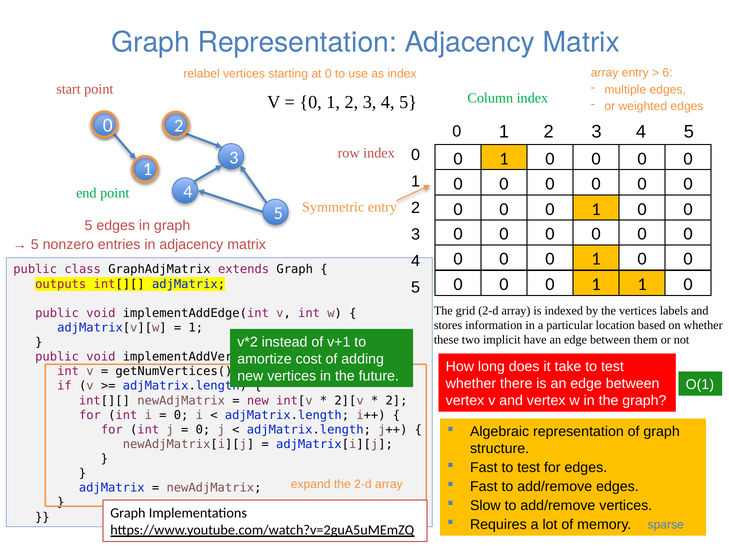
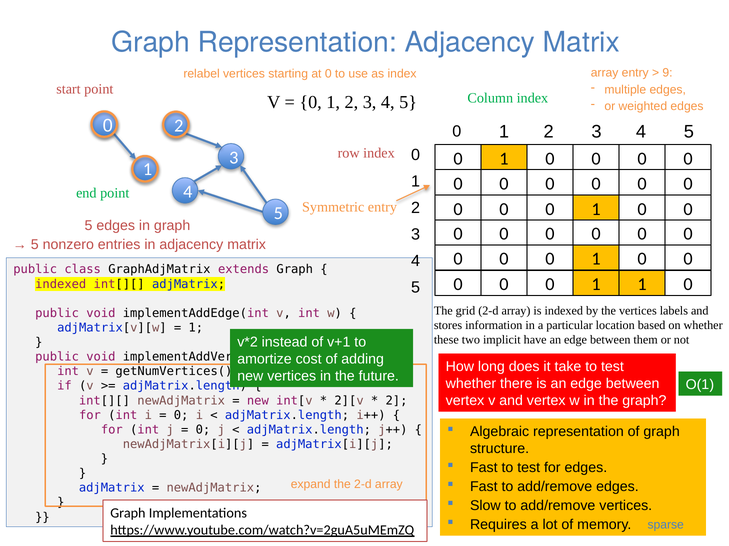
6: 6 -> 9 (668, 73)
outputs: outputs -> indexed (61, 284)
